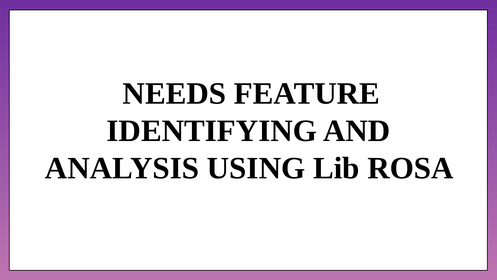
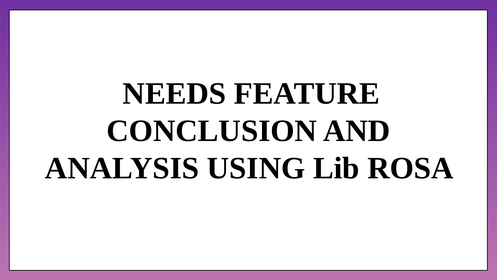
IDENTIFYING: IDENTIFYING -> CONCLUSION (212, 131)
